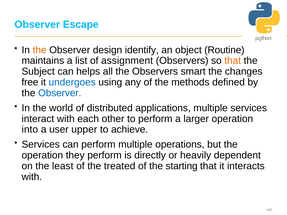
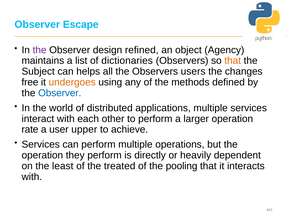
the colour: orange -> purple (40, 50)
identify: identify -> refined (142, 50)
Routine: Routine -> Agency (224, 50)
assignment: assignment -> dictionaries (127, 61)
smart: smart -> users (193, 72)
undergoes colour: blue -> orange (72, 82)
into: into -> rate (30, 130)
starting: starting -> pooling (182, 166)
